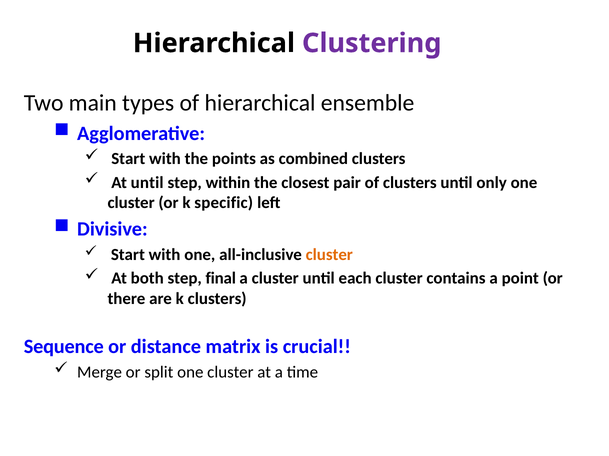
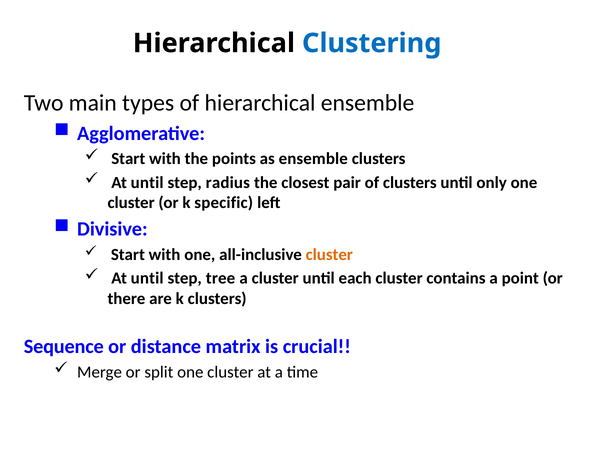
Clustering colour: purple -> blue (372, 43)
as combined: combined -> ensemble (313, 159)
within: within -> radius (228, 183)
both: both -> until (147, 279)
final: final -> tree (221, 279)
